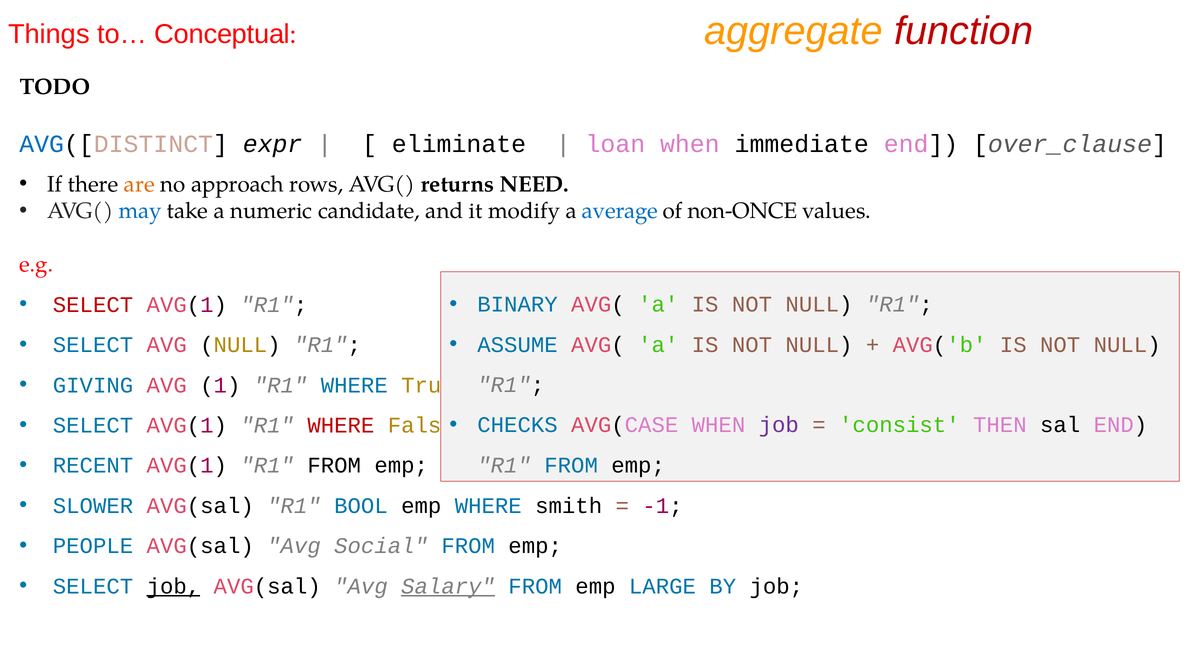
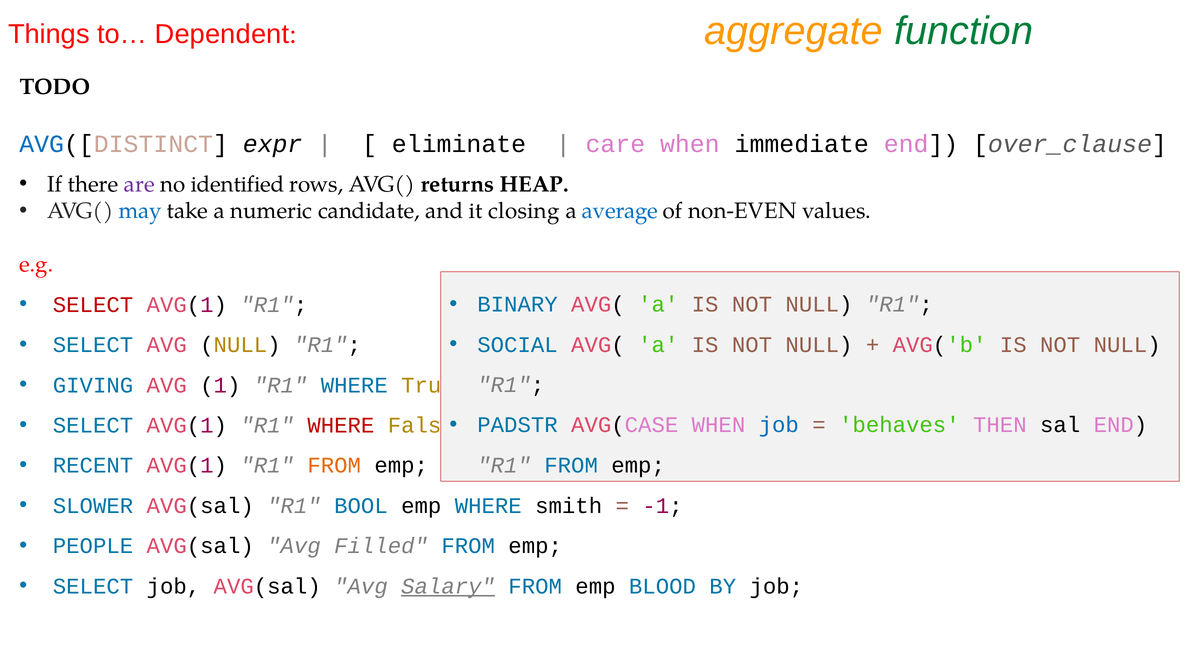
Conceptual: Conceptual -> Dependent (222, 34)
function colour: red -> green (964, 31)
loan: loan -> care (615, 144)
are colour: orange -> purple (139, 184)
approach: approach -> identified (238, 184)
NEED: NEED -> HEAP (534, 184)
modify: modify -> closing (524, 211)
non-ONCE: non-ONCE -> non-EVEN (742, 211)
ASSUME: ASSUME -> SOCIAL (518, 345)
CHECKS: CHECKS -> PADSTR (518, 425)
job colour: purple -> blue (779, 425)
consist: consist -> behaves (899, 425)
FROM colour: black -> orange (334, 465)
Social: Social -> Filled (381, 546)
job underline: present -> none (173, 586)
LARGE: LARGE -> BLOOD (662, 586)
